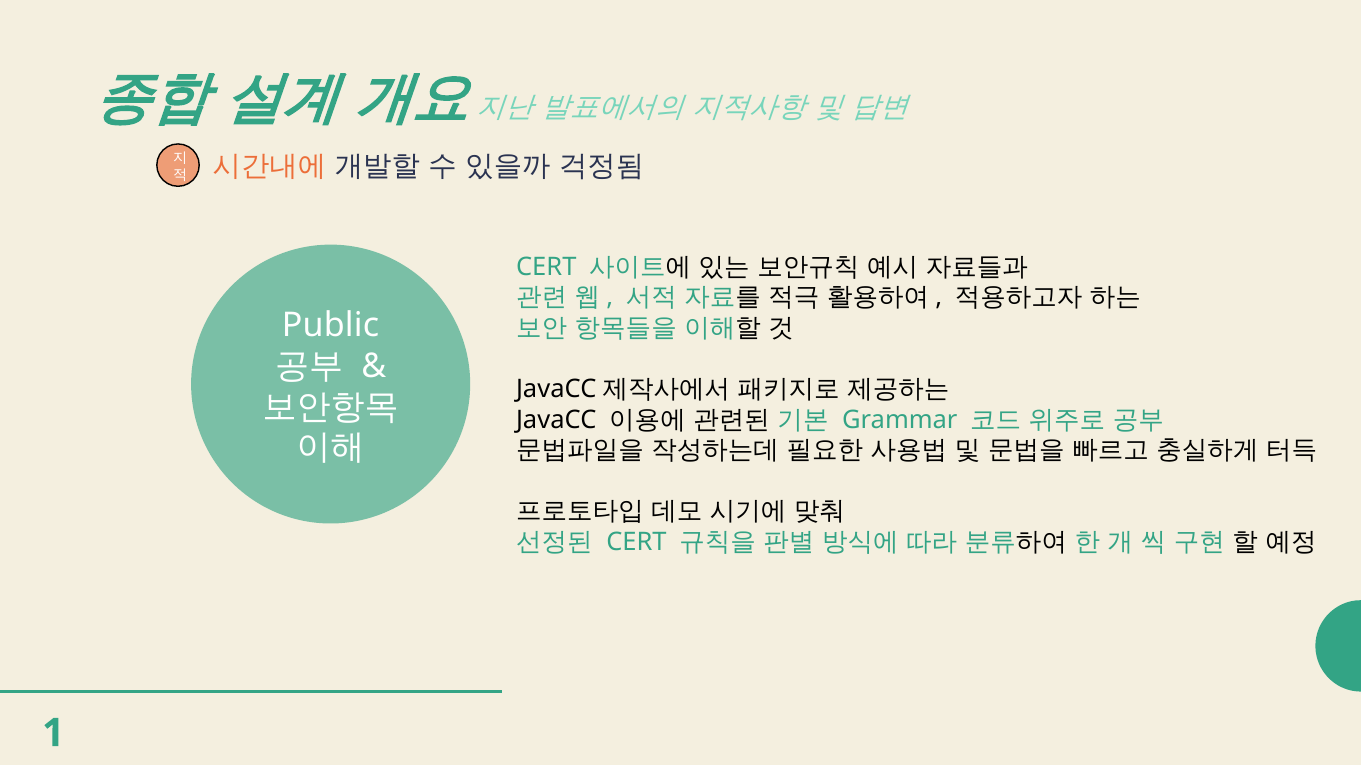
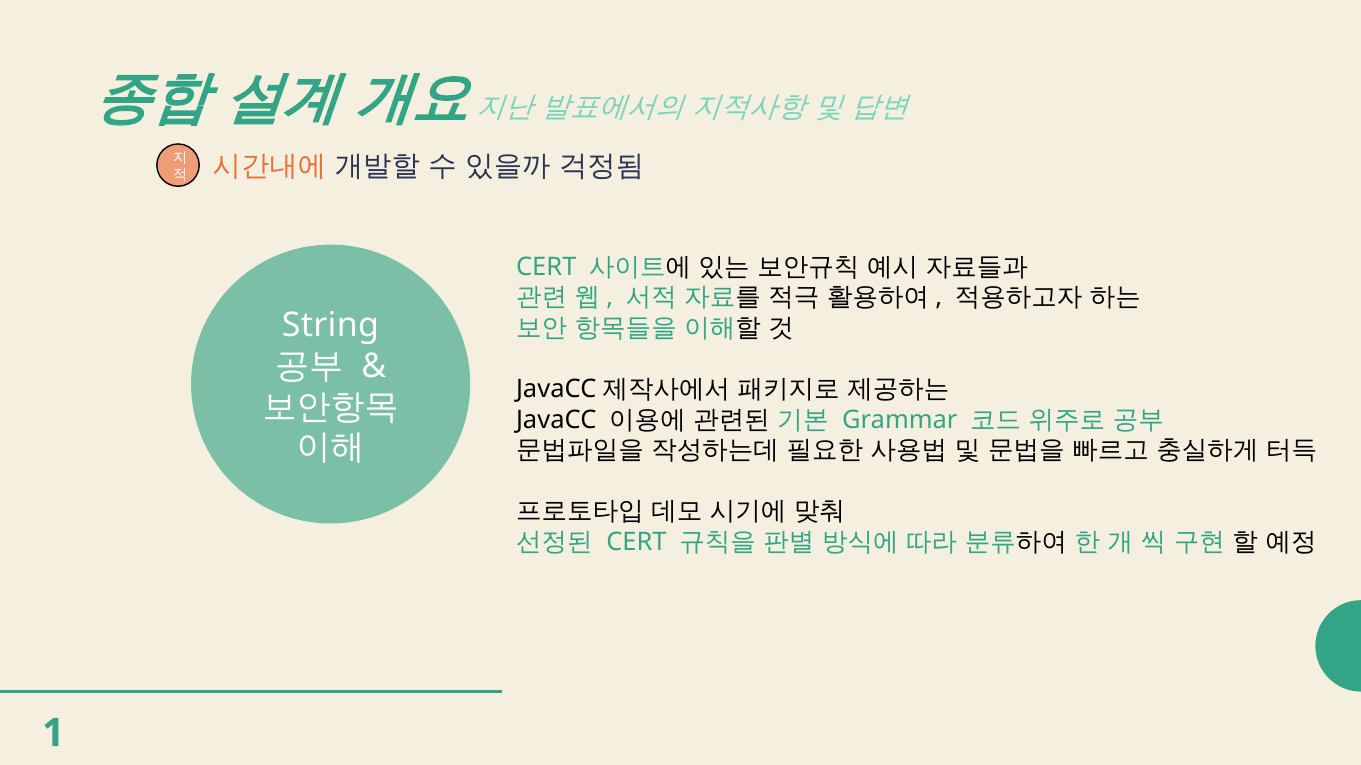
Public: Public -> String (330, 325)
